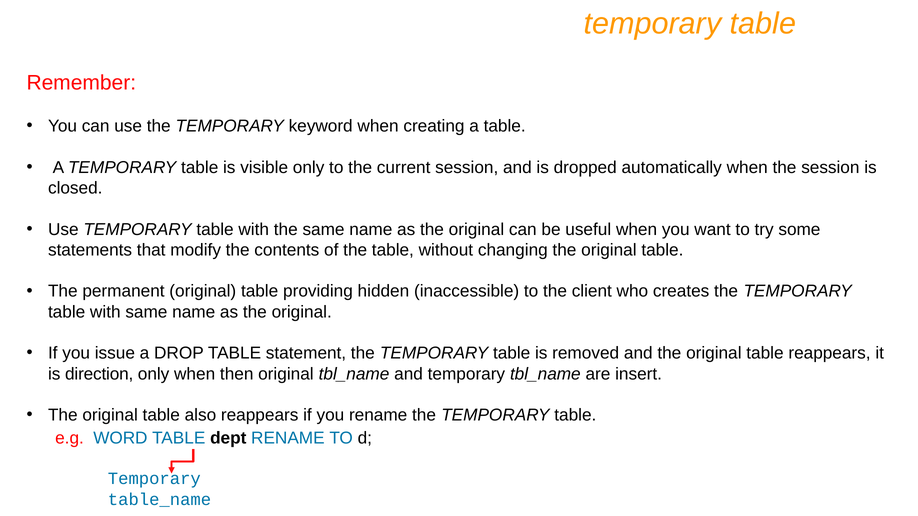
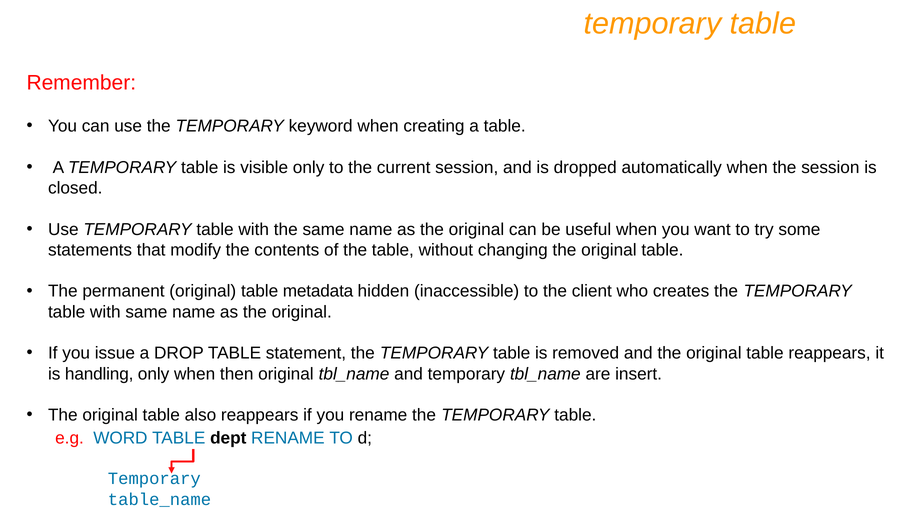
providing: providing -> metadata (318, 292)
direction: direction -> handling (99, 374)
